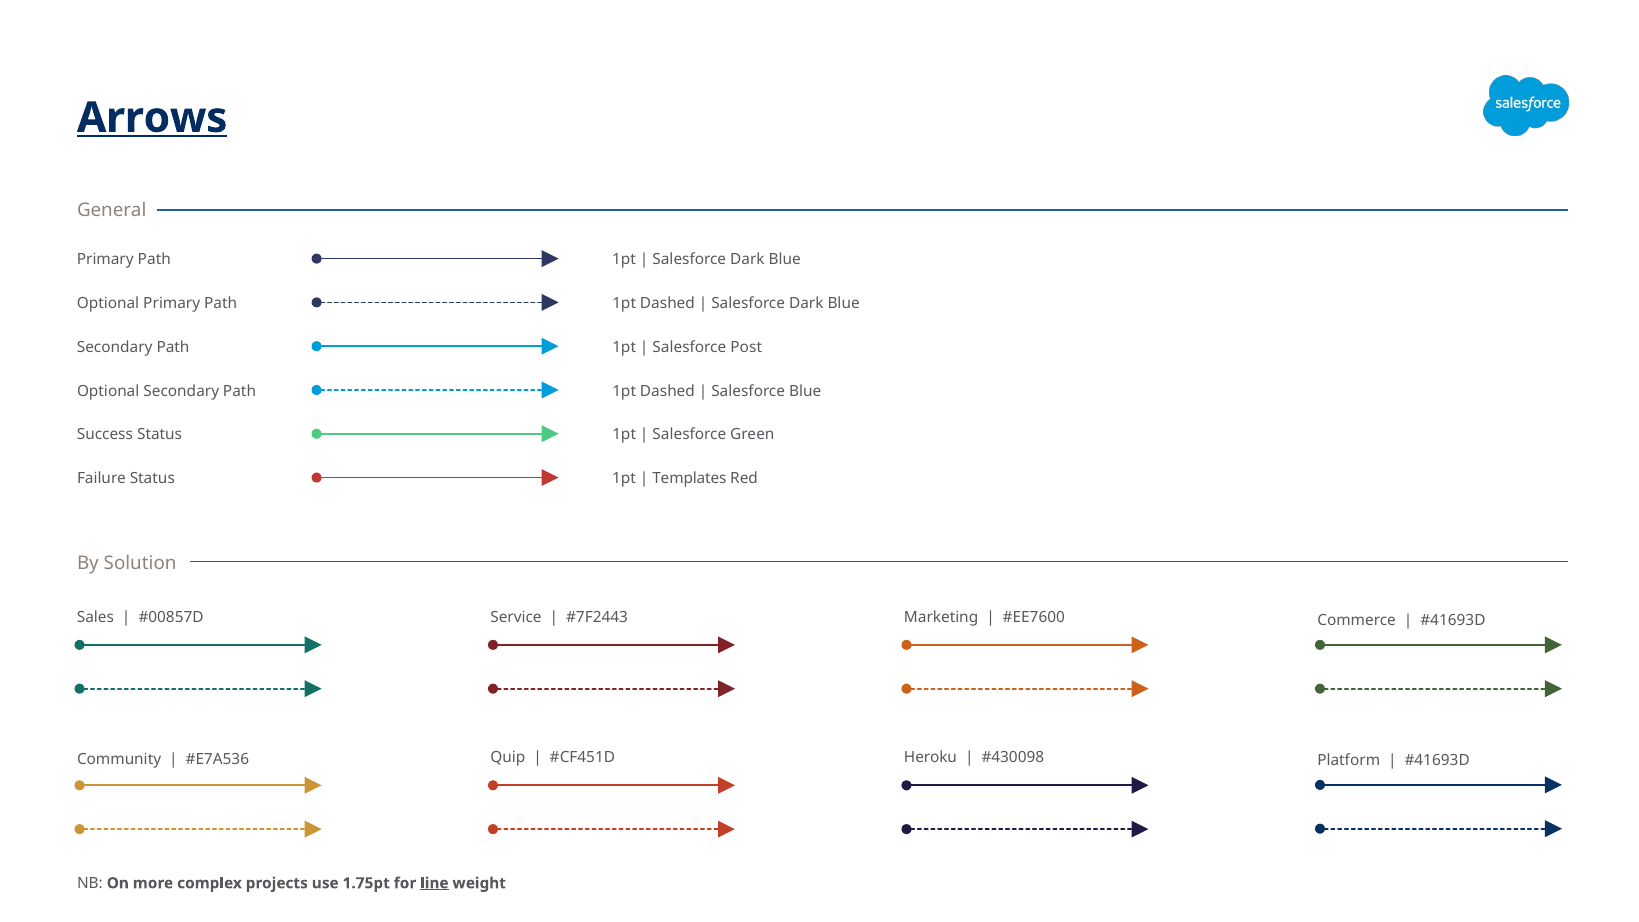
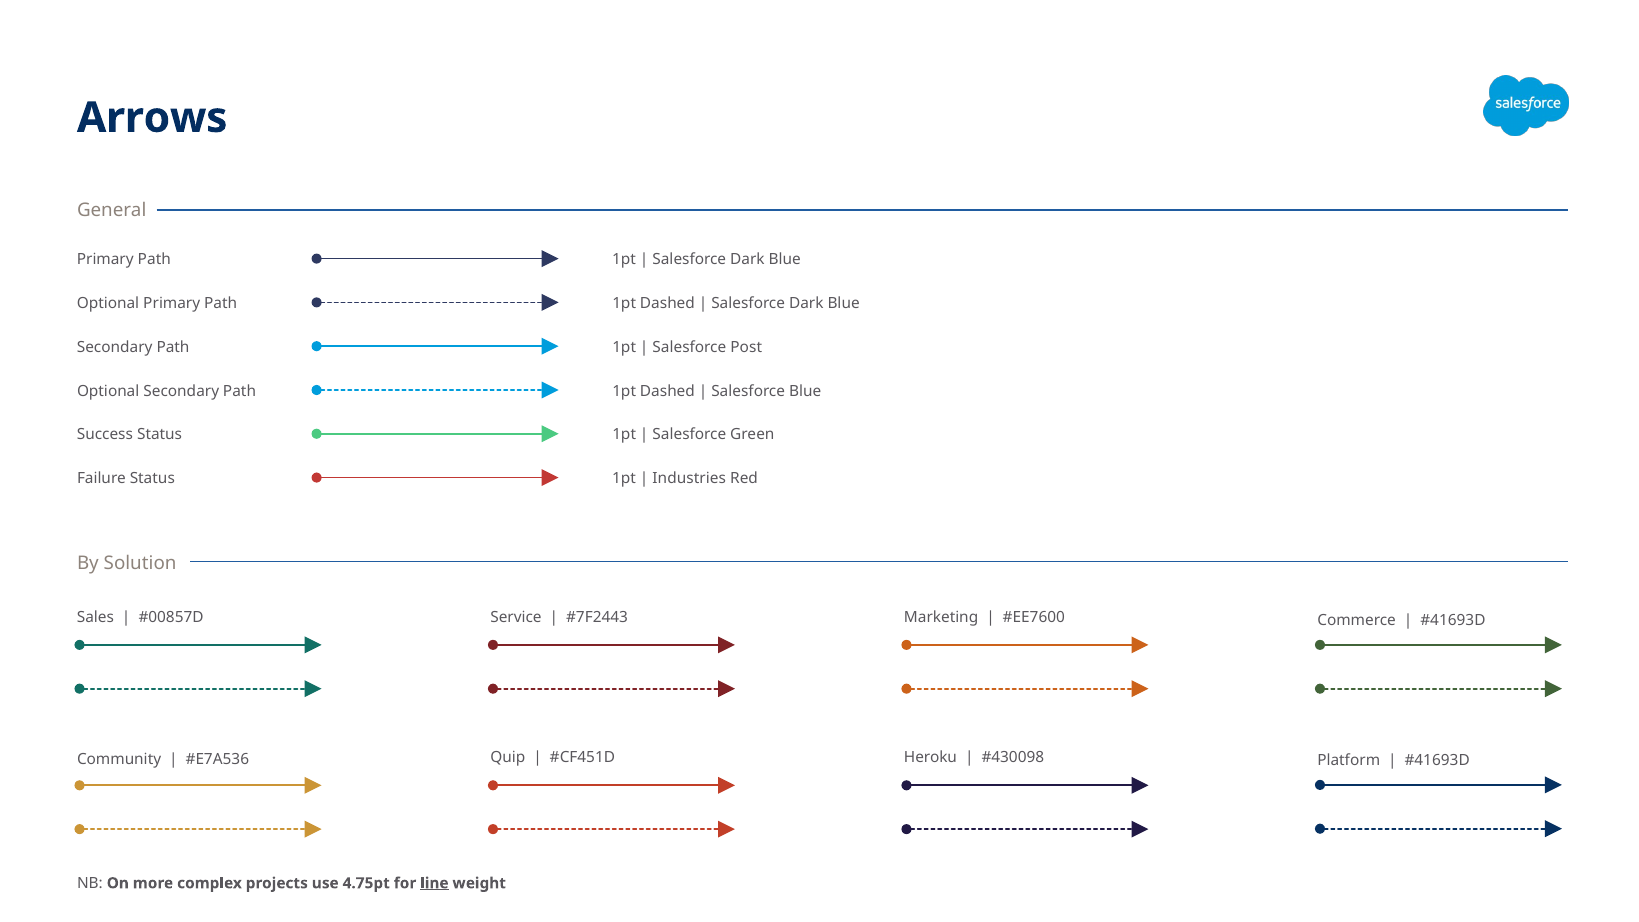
Arrows underline: present -> none (152, 118)
Templates: Templates -> Industries (689, 479)
1.75pt: 1.75pt -> 4.75pt (366, 883)
